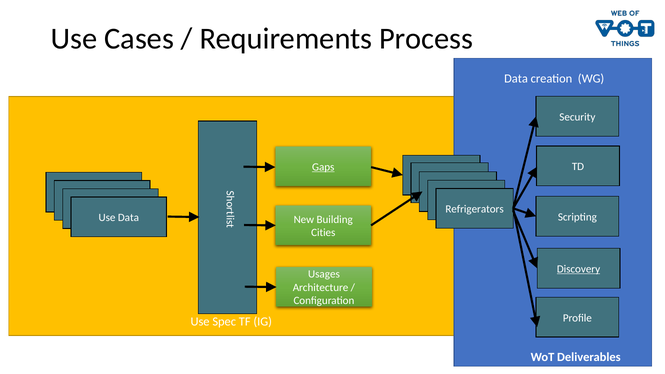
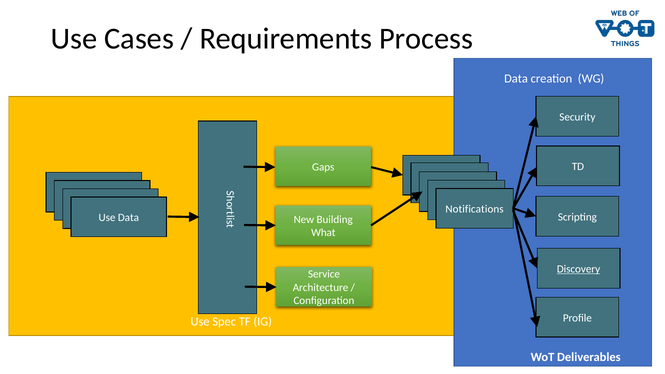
Gaps underline: present -> none (323, 167)
Refrigerators: Refrigerators -> Notifications (475, 209)
Cities: Cities -> What (323, 233)
Usages: Usages -> Service (324, 274)
